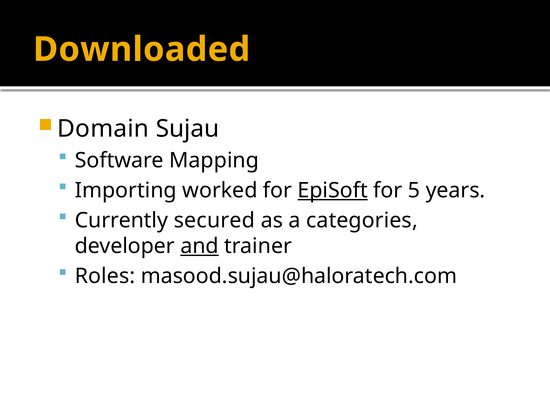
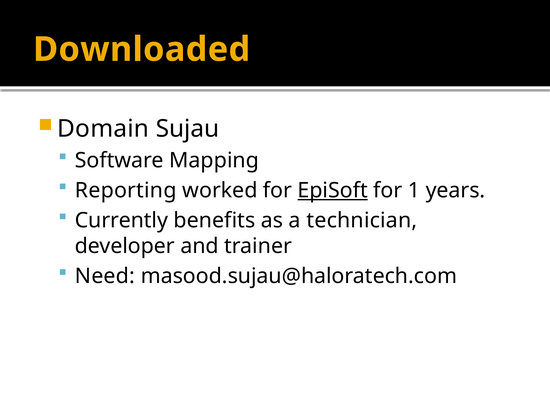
Importing: Importing -> Reporting (126, 190)
5: 5 -> 1 (414, 190)
secured: secured -> benefits (214, 220)
categories: categories -> technician (362, 220)
and underline: present -> none (200, 246)
Roles: Roles -> Need (105, 276)
